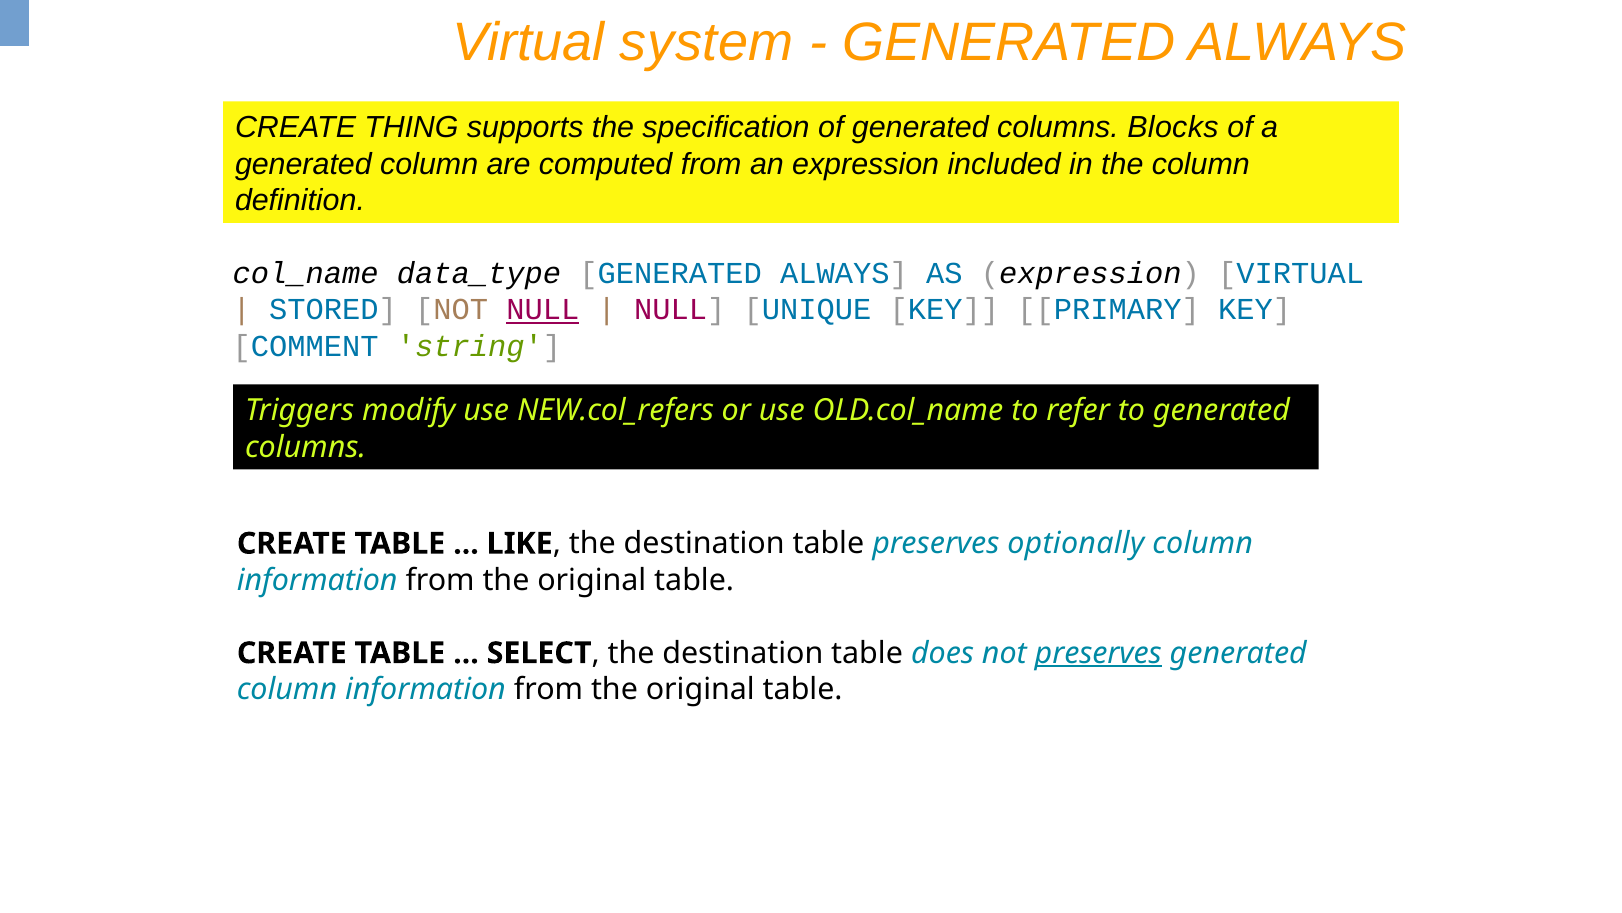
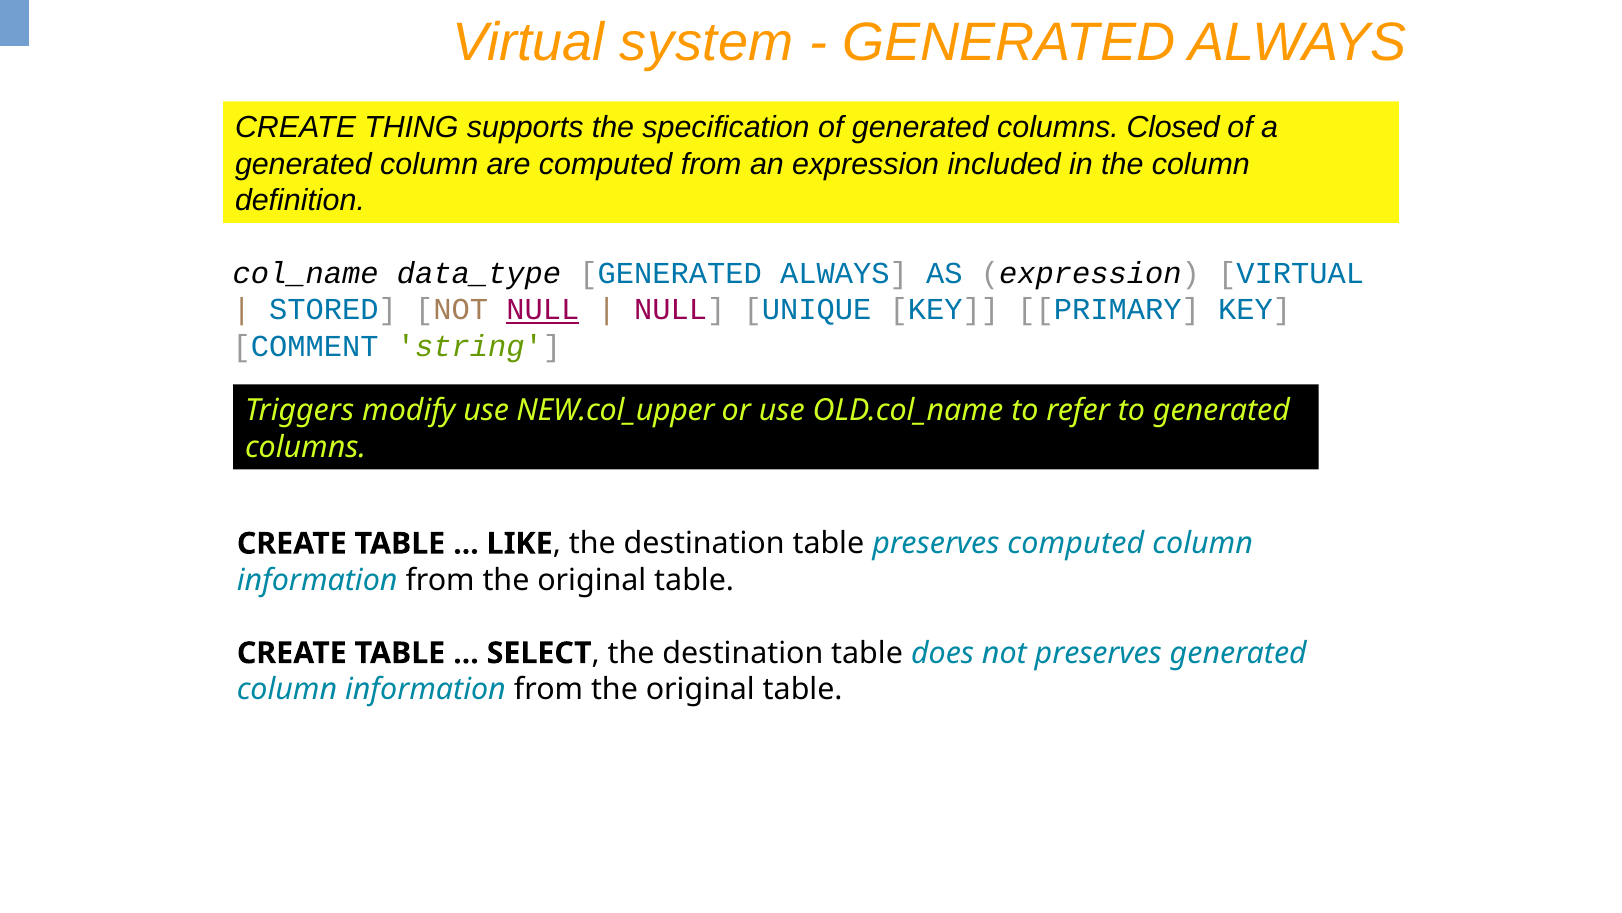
Blocks: Blocks -> Closed (1173, 128)
NEW.col_refers: NEW.col_refers -> NEW.col_upper (616, 410)
preserves optionally: optionally -> computed (1076, 543)
preserves underline: present -> none (1098, 653)
